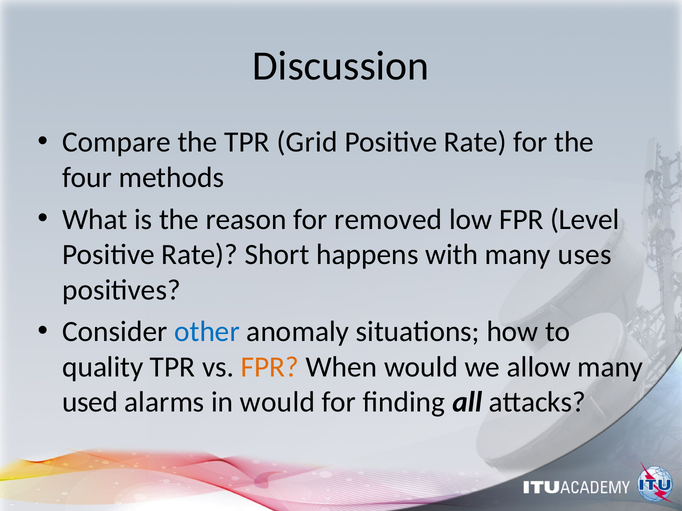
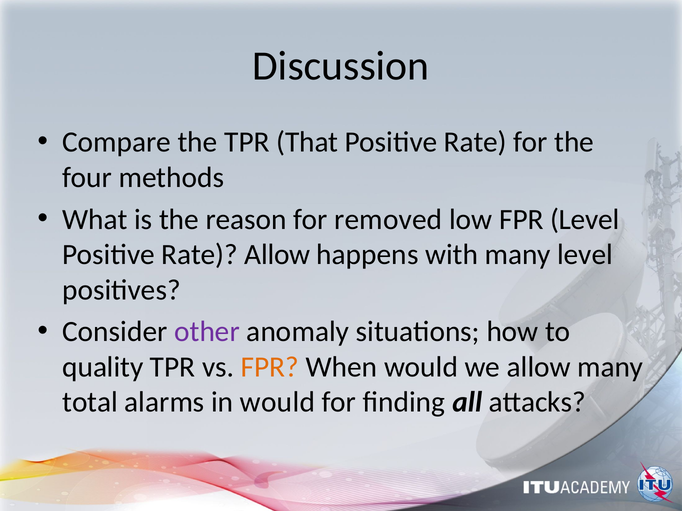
Grid: Grid -> That (307, 142)
Rate Short: Short -> Allow (277, 255)
many uses: uses -> level (585, 255)
other colour: blue -> purple (207, 332)
used: used -> total (90, 403)
